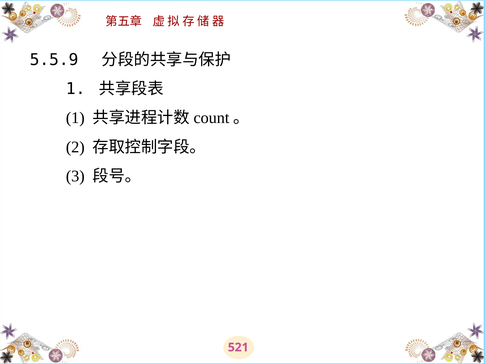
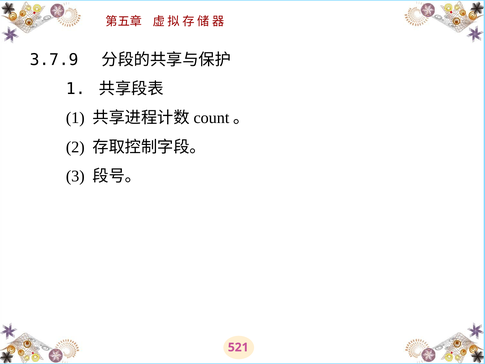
5.5.9: 5.5.9 -> 3.7.9 (54, 60)
